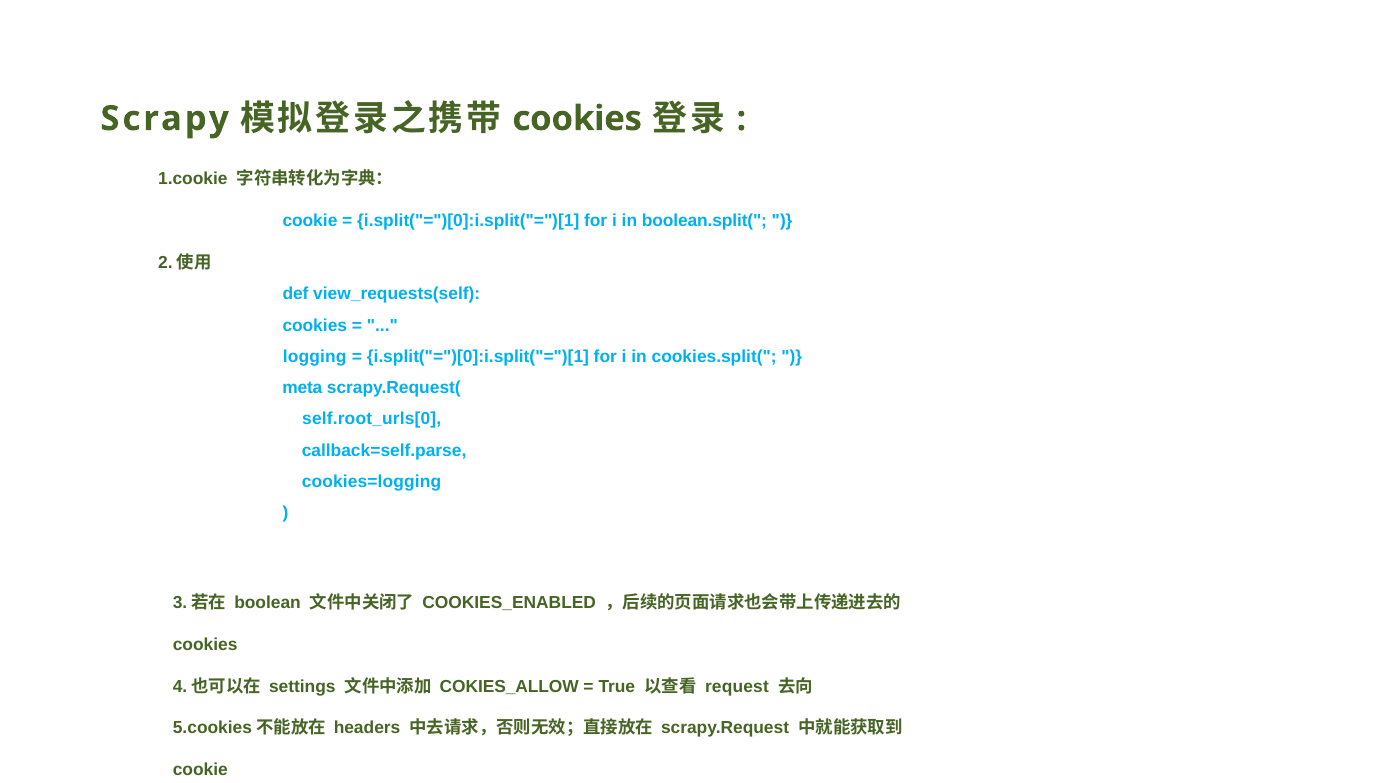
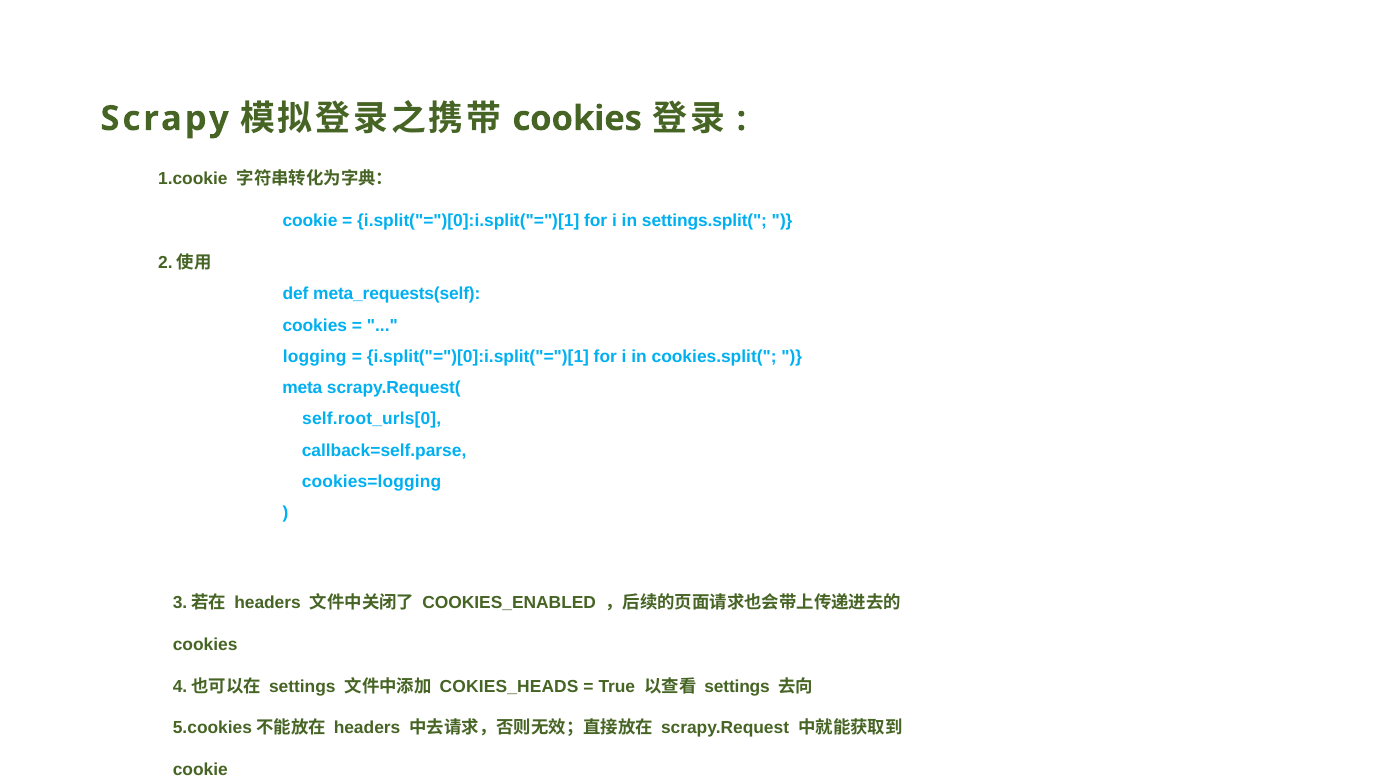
boolean.split(: boolean.split( -> settings.split( (704, 221)
view_requests(self: view_requests(self -> meta_requests(self (397, 294)
boolean: boolean -> headers (268, 603)
COKIES_ALLOW: COKIES_ALLOW -> COKIES_HEADS (509, 687)
request: request -> settings (737, 687)
